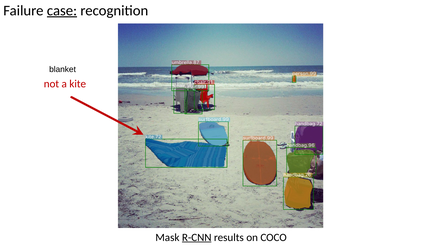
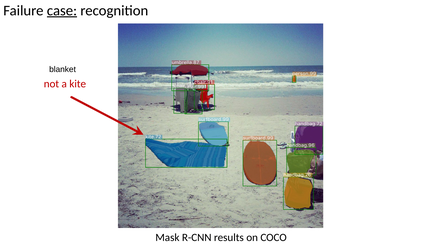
R-CNN underline: present -> none (197, 238)
